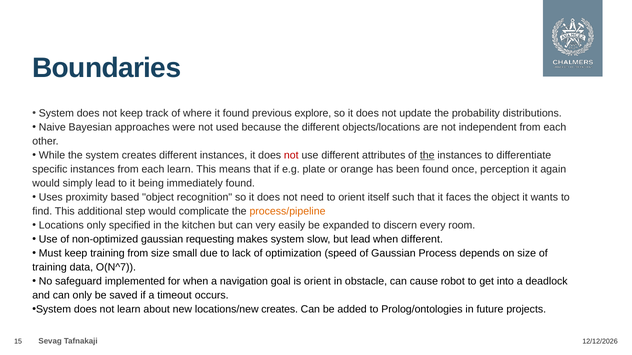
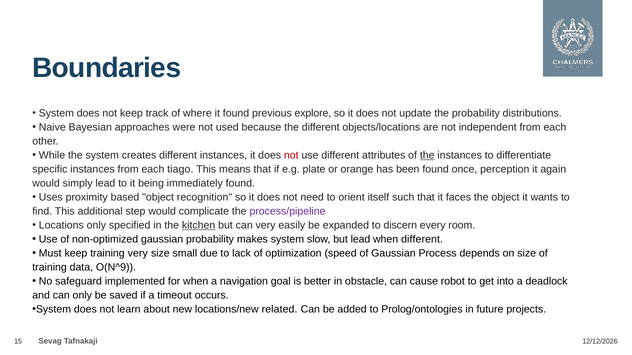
each learn: learn -> tiago (180, 170)
process/pipeline colour: orange -> purple (288, 212)
kitchen underline: none -> present (199, 226)
gaussian requesting: requesting -> probability (210, 240)
training from: from -> very (138, 254)
O(N^7: O(N^7 -> O(N^9 (116, 268)
is orient: orient -> better (318, 282)
locations/new creates: creates -> related (280, 310)
